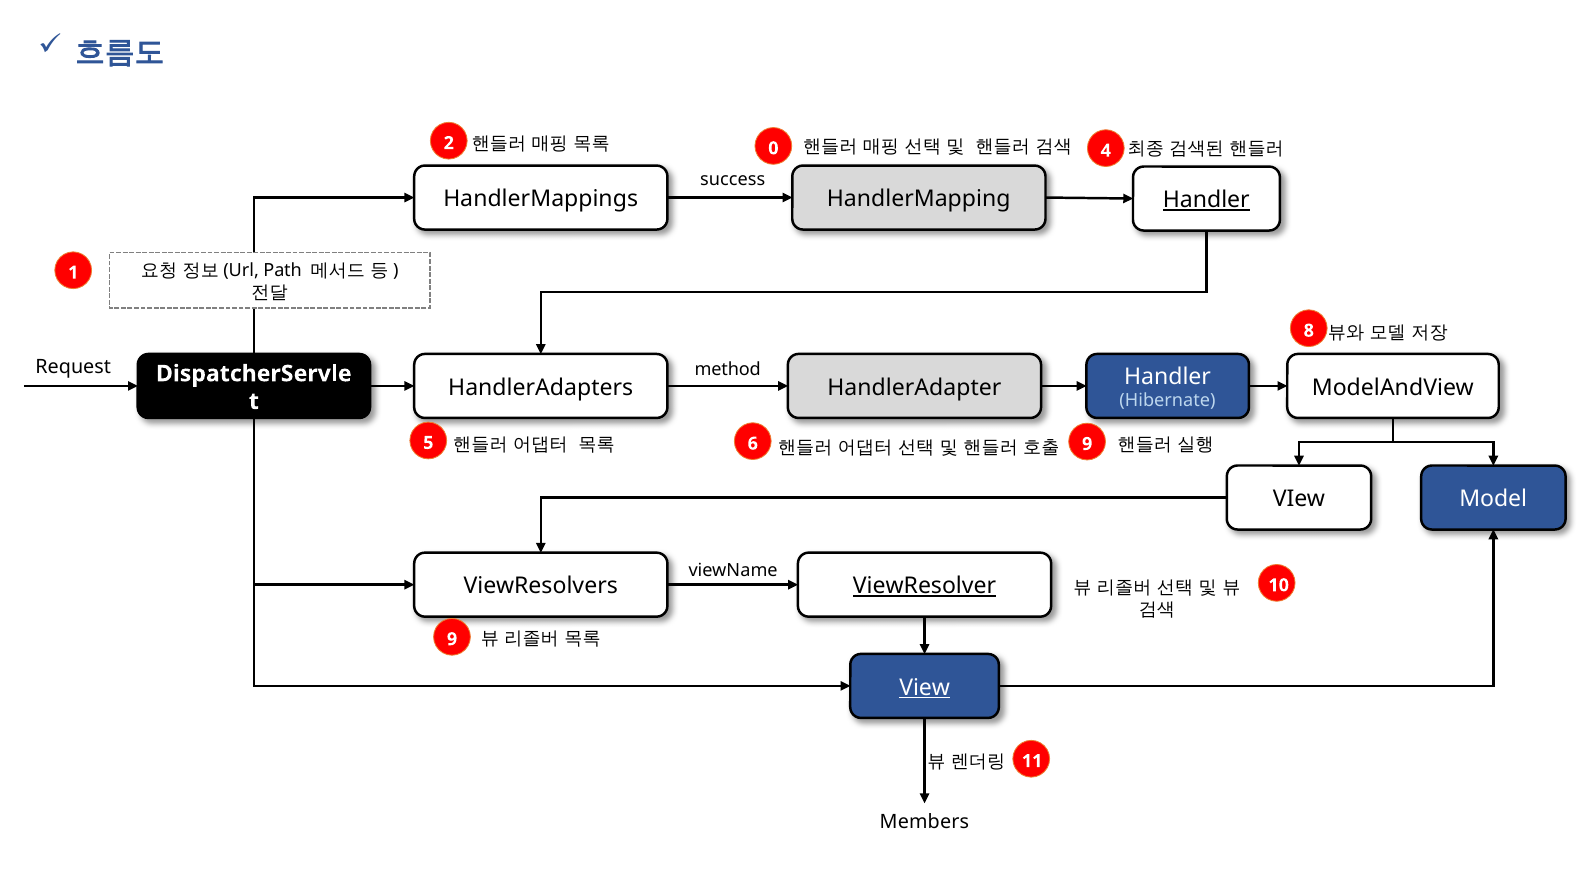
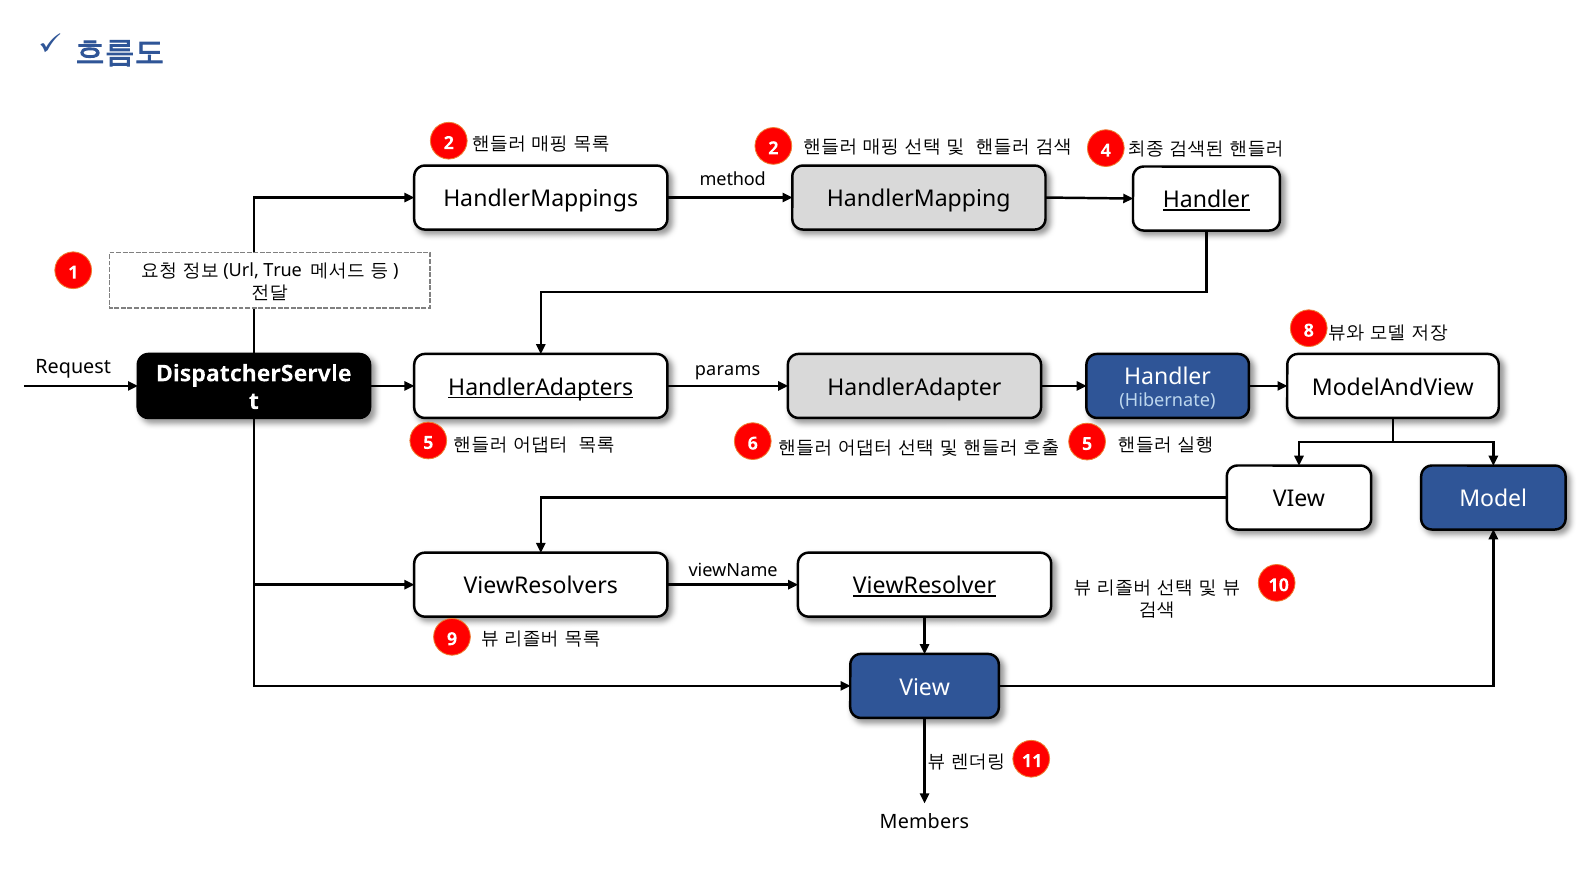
2 0: 0 -> 2 (773, 148)
success: success -> method (733, 179)
Path: Path -> True (283, 271)
method: method -> params (728, 370)
HandlerAdapters underline: none -> present (541, 388)
6 9: 9 -> 5 (1087, 444)
View underline: present -> none (925, 688)
